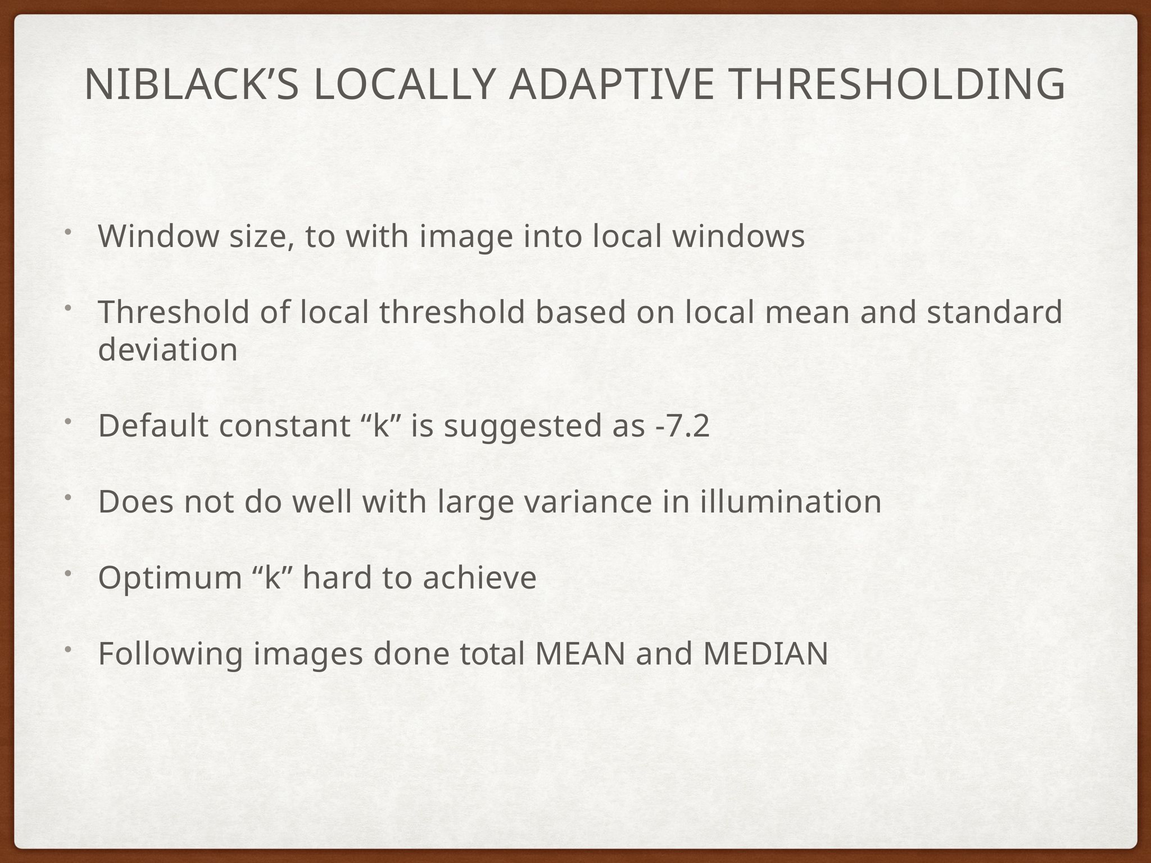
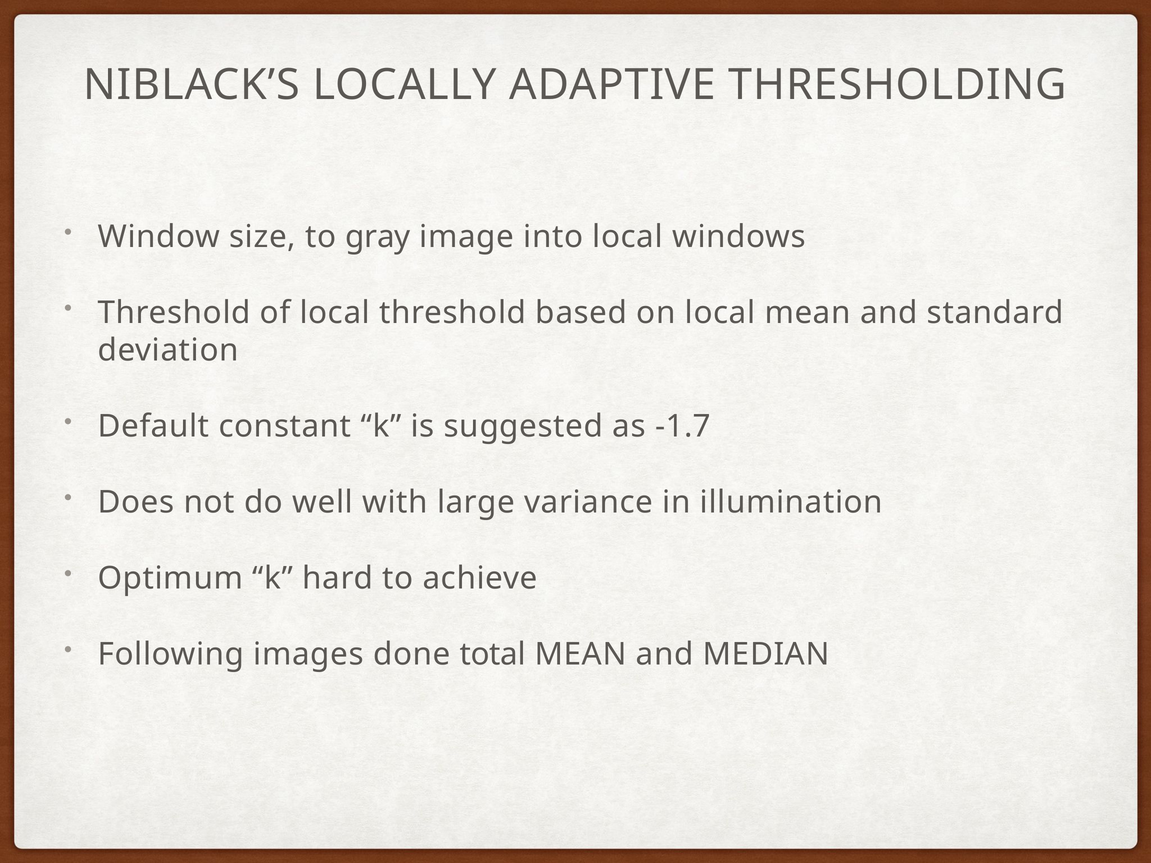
to with: with -> gray (378, 237)
-7.2: -7.2 -> -1.7 (683, 427)
